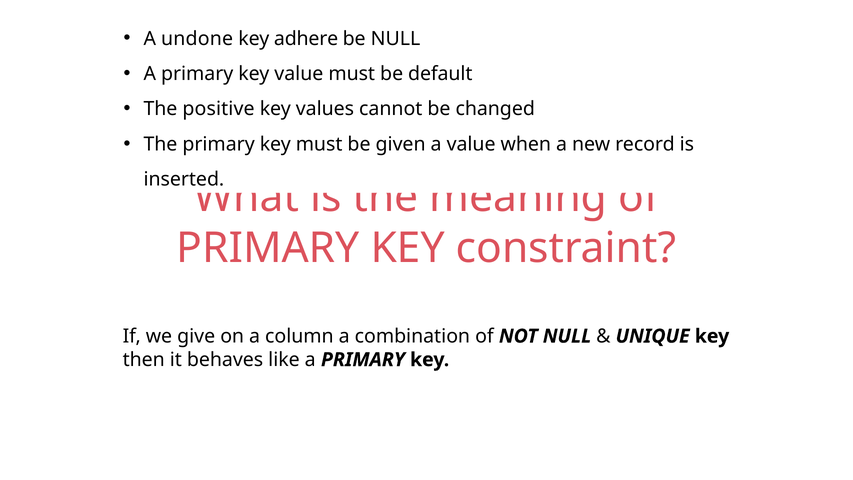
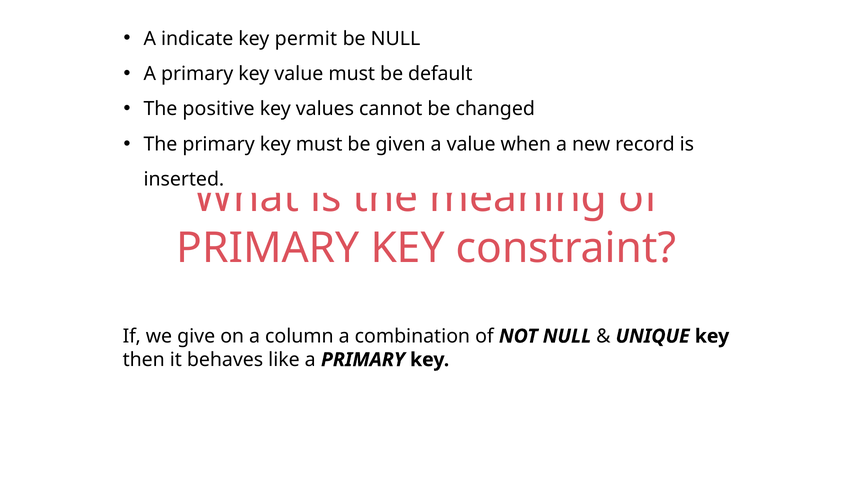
undone: undone -> indicate (197, 39)
adhere: adhere -> permit (306, 39)
